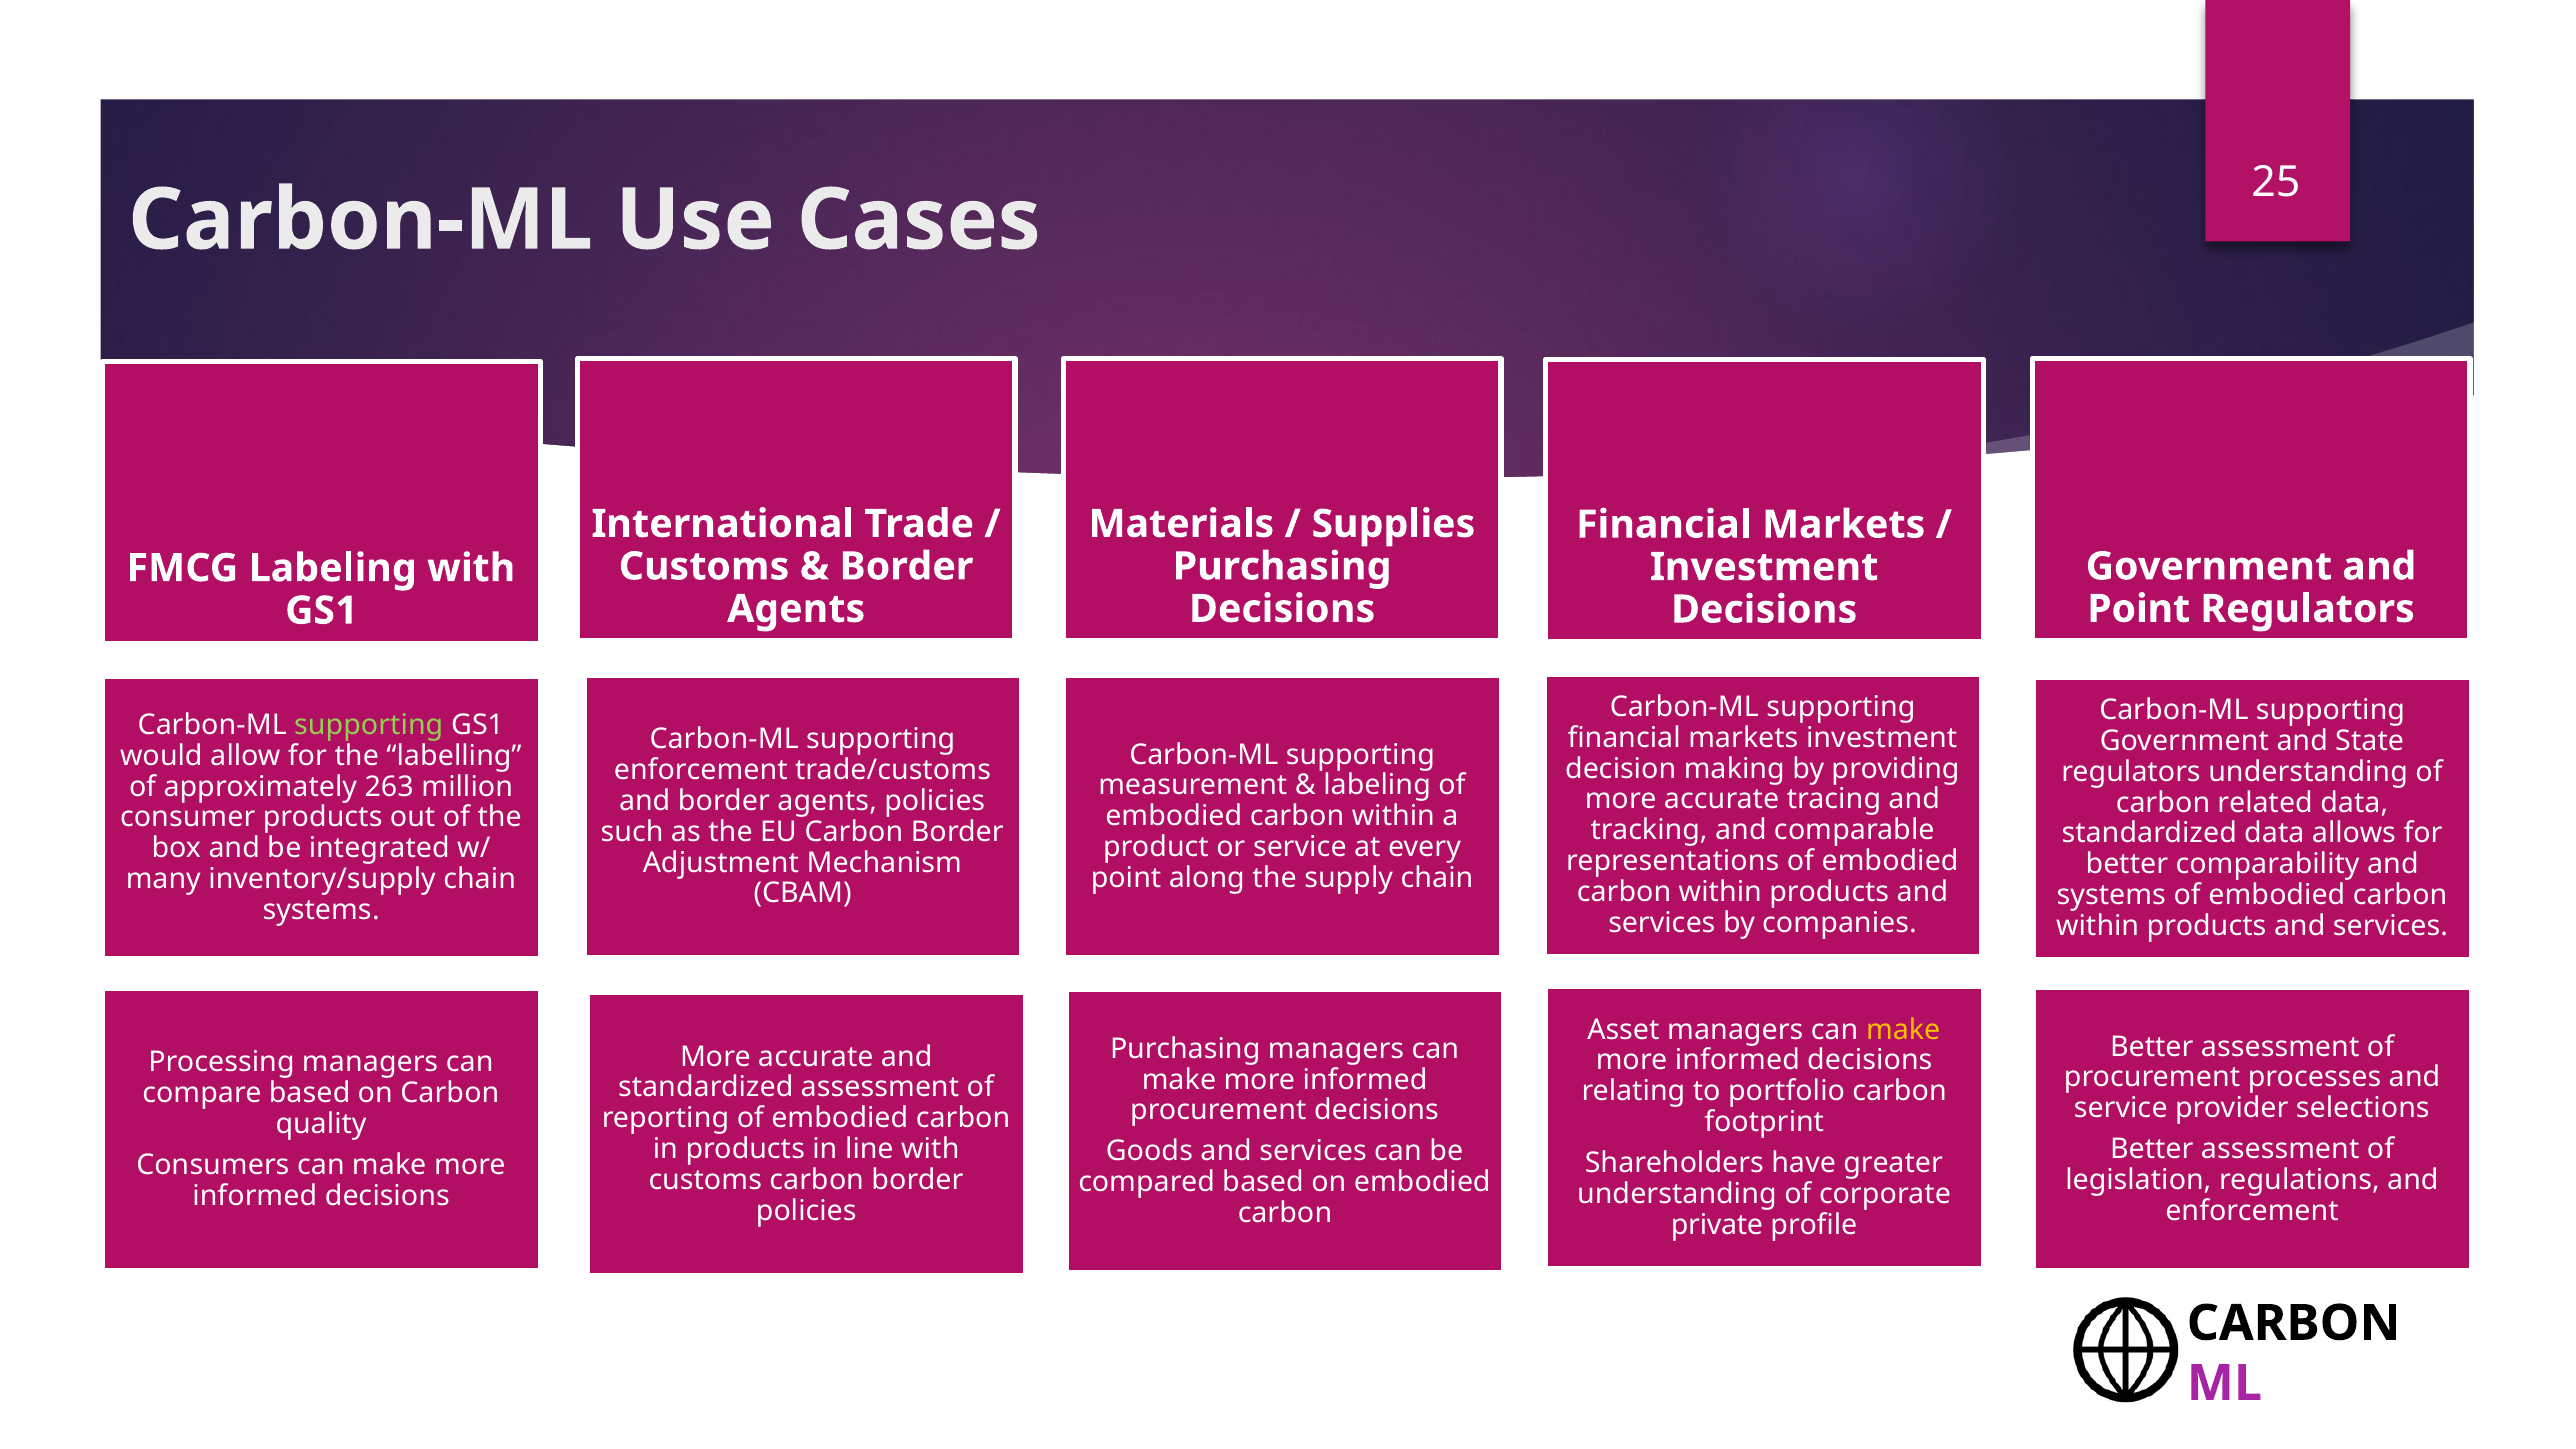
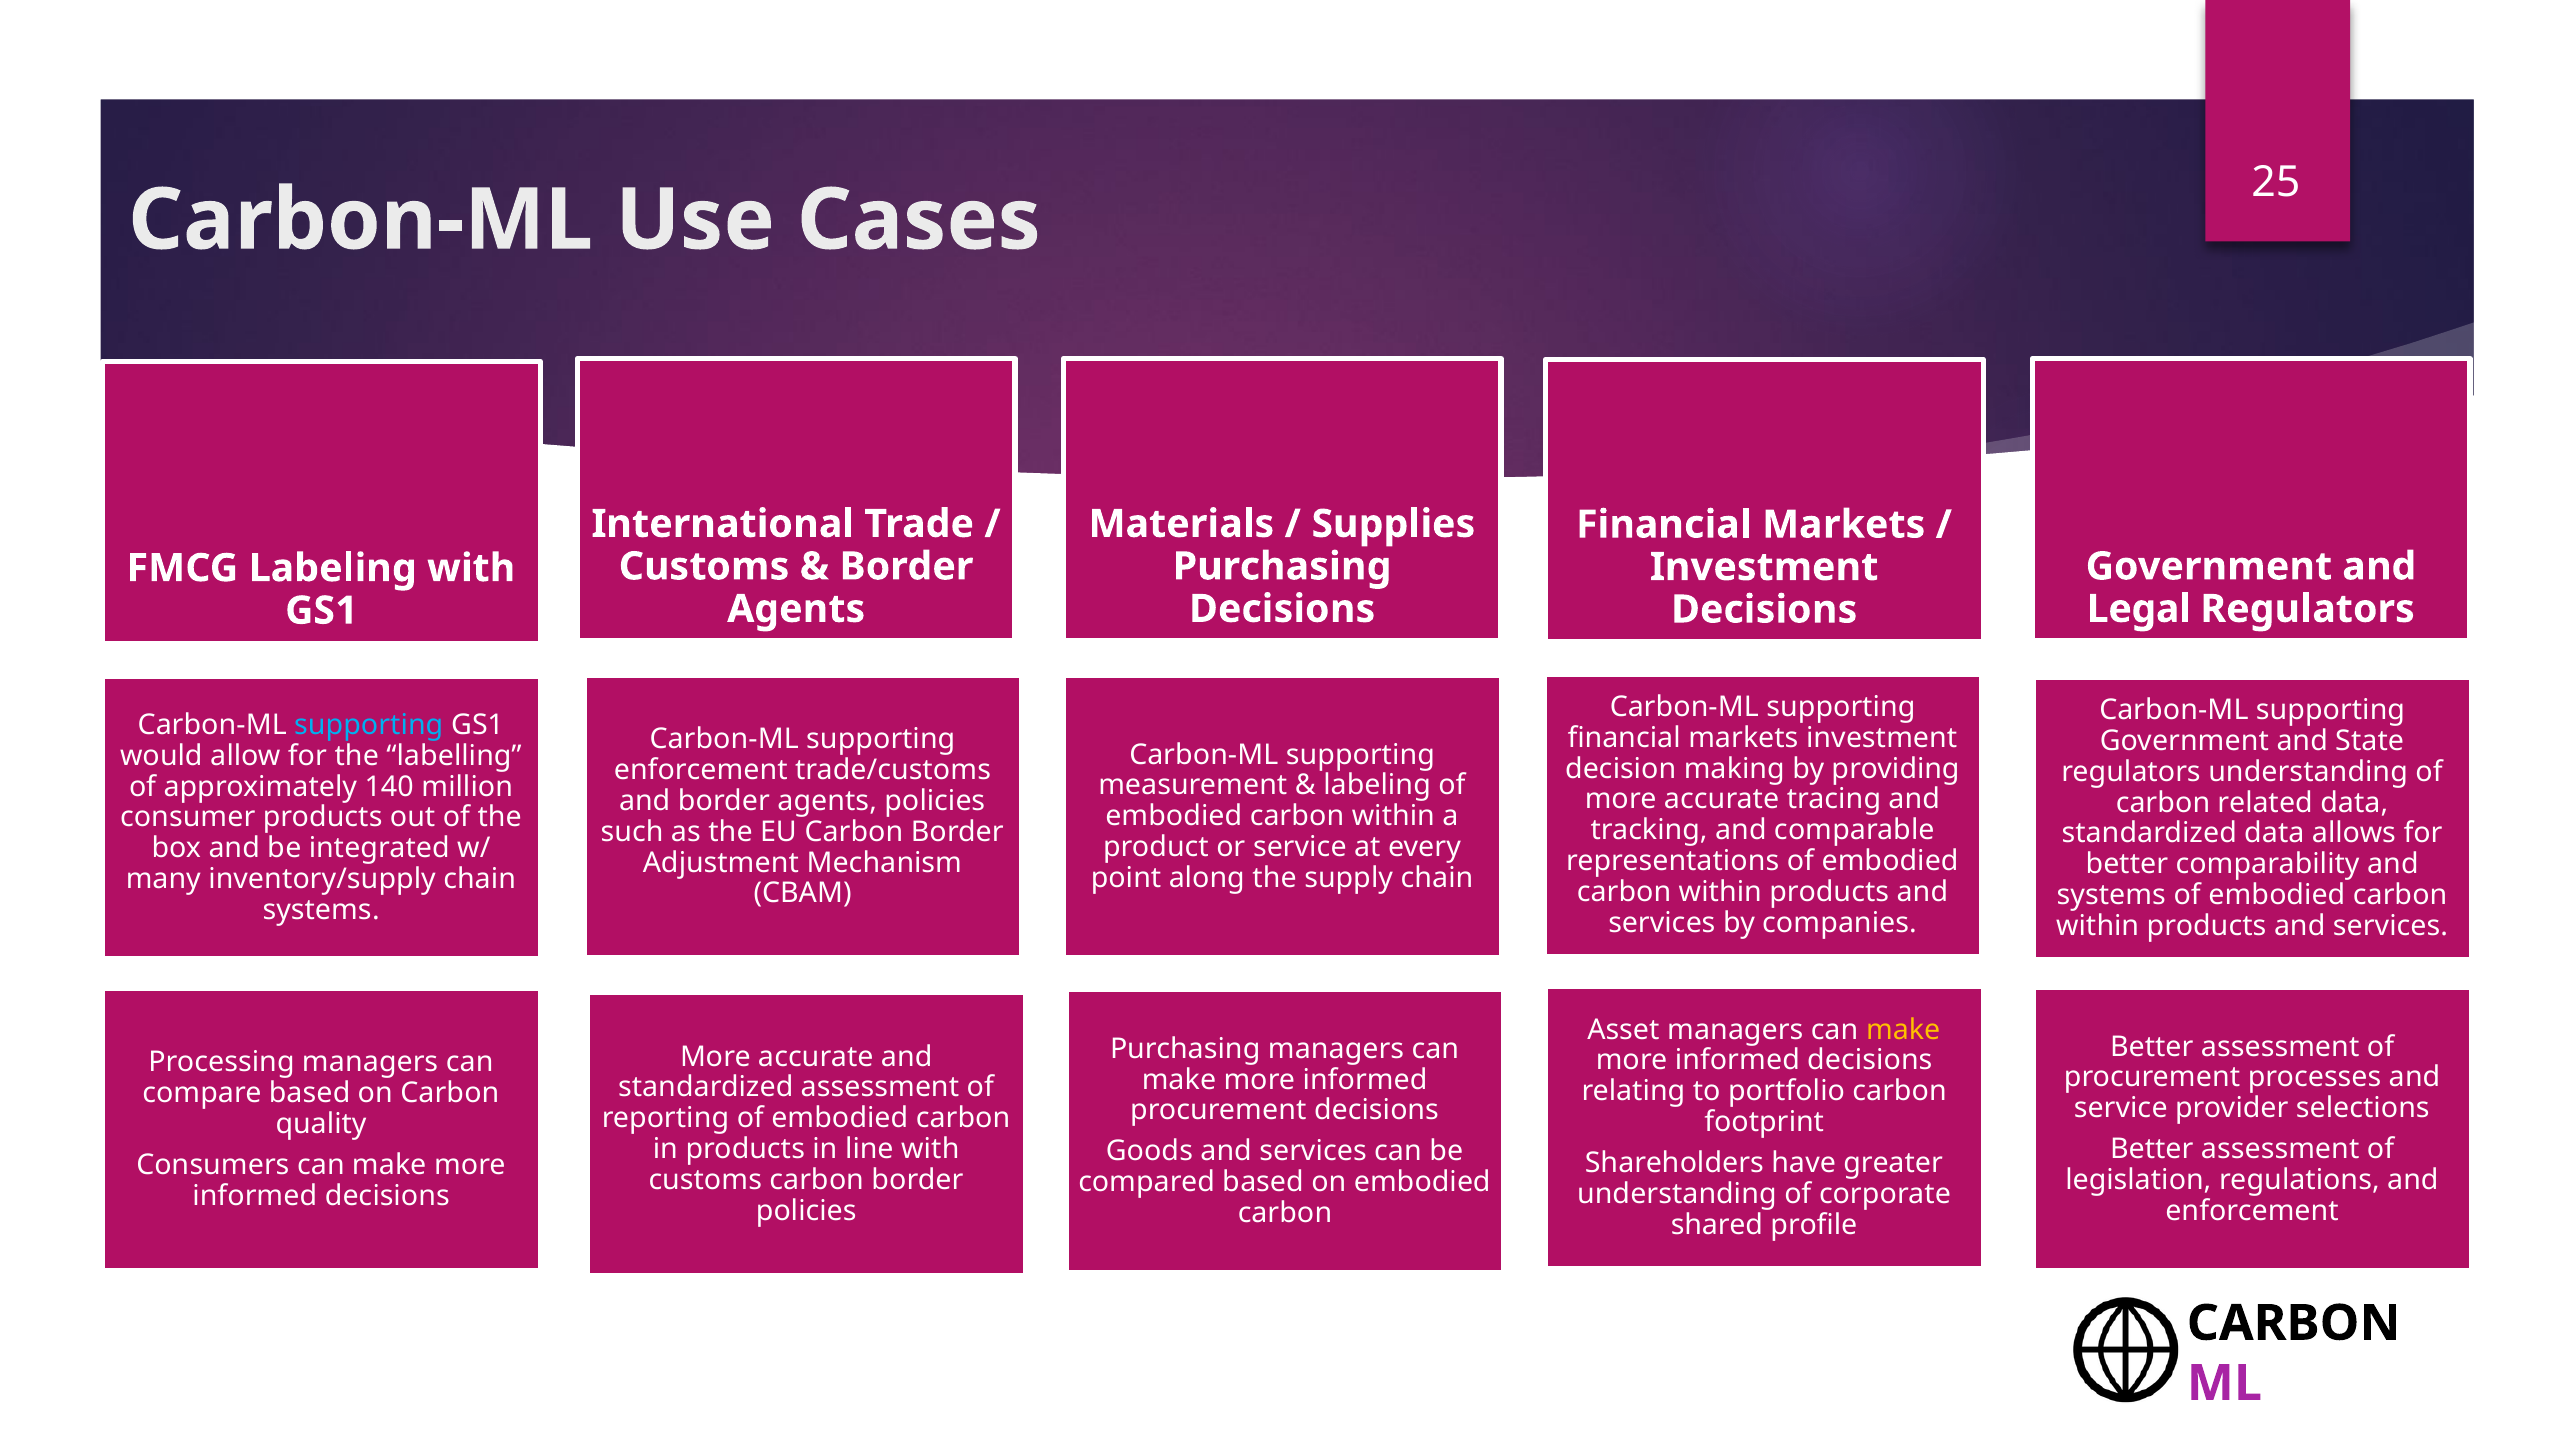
Point: Point -> Legal (2139, 609)
supporting colour: light green -> light blue (369, 725)
263: 263 -> 140 (389, 787)
private: private -> shared (1717, 1225)
